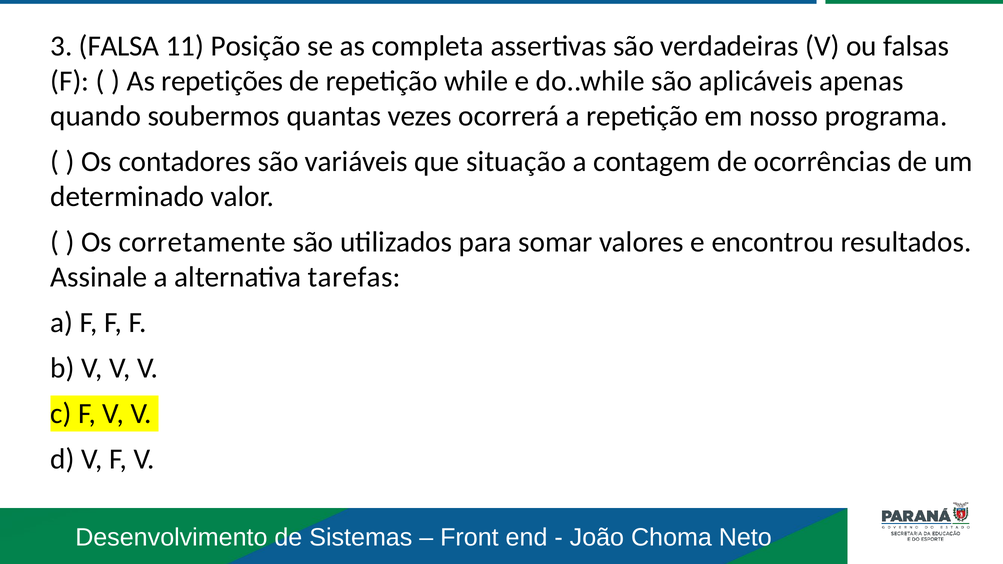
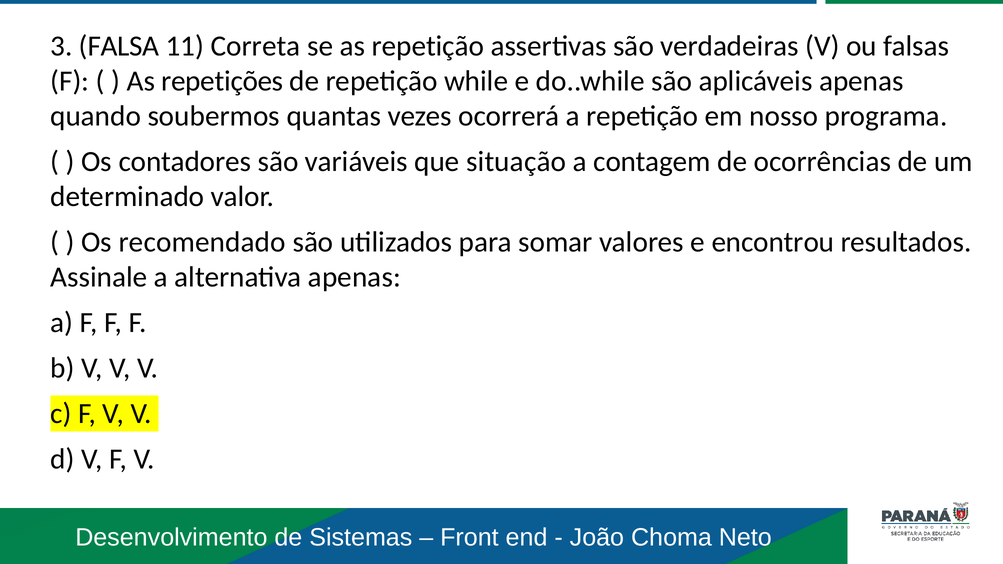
Posição: Posição -> Correta (256, 46)
as completa: completa -> repetição (428, 46)
corretamente: corretamente -> recomendado (202, 242)
alternativa tarefas: tarefas -> apenas (354, 277)
